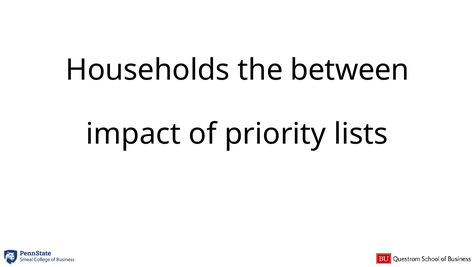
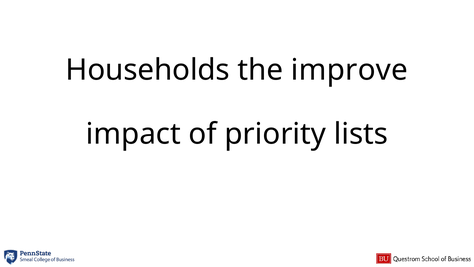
between: between -> improve (349, 70)
